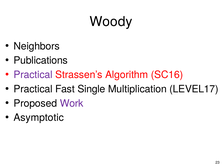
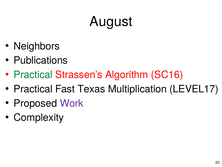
Woody: Woody -> August (111, 21)
Practical colour: purple -> green (33, 75)
Single: Single -> Texas (91, 89)
Asymptotic: Asymptotic -> Complexity (39, 117)
